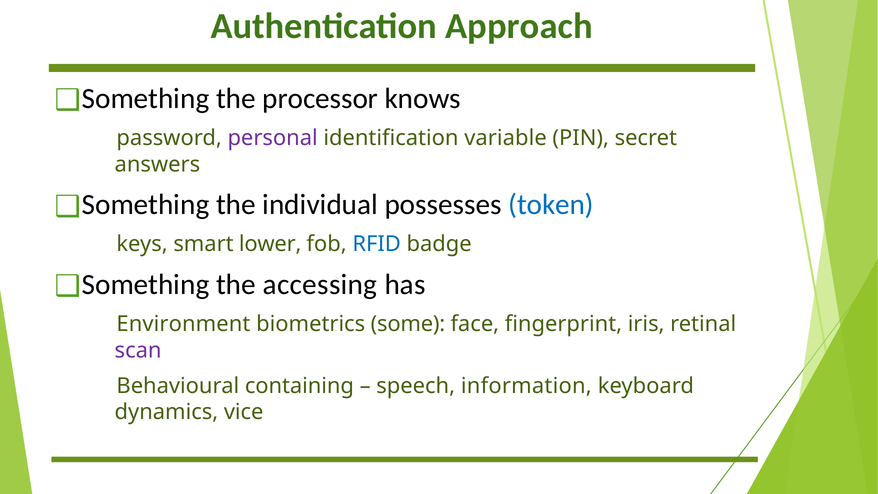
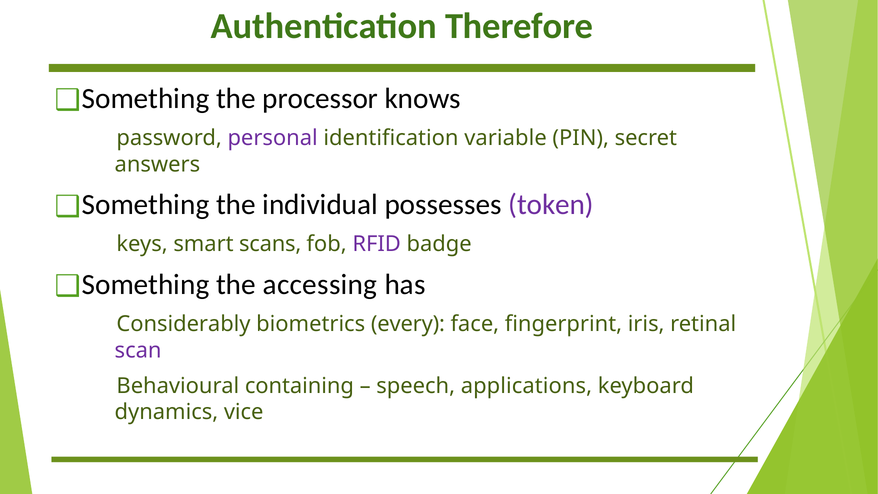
Approach: Approach -> Therefore (519, 26)
token colour: blue -> purple (551, 205)
lower: lower -> scans (270, 244)
RFID colour: blue -> purple (377, 244)
Environment: Environment -> Considerably (184, 324)
some: some -> every (408, 324)
information: information -> applications (526, 386)
